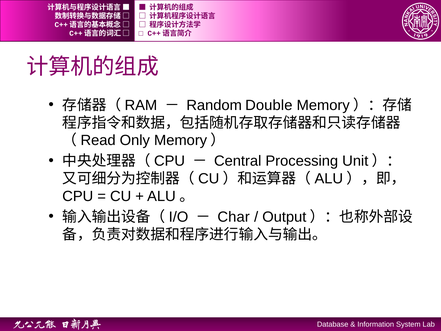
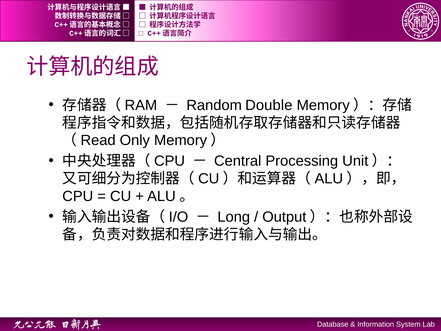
Char: Char -> Long (234, 217)
